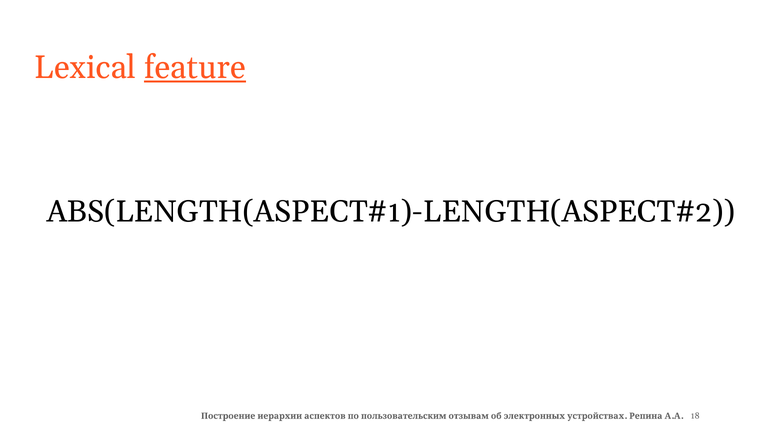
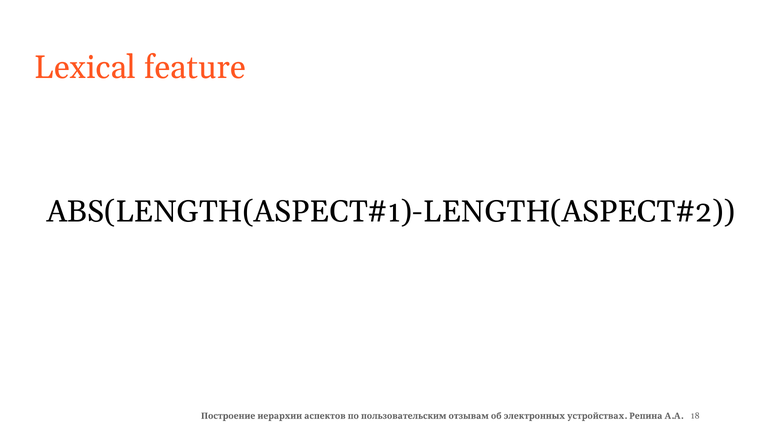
feature underline: present -> none (195, 68)
